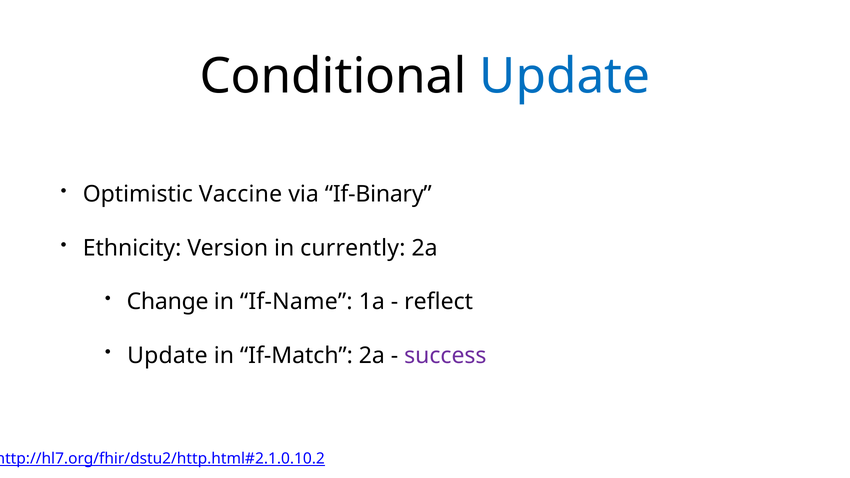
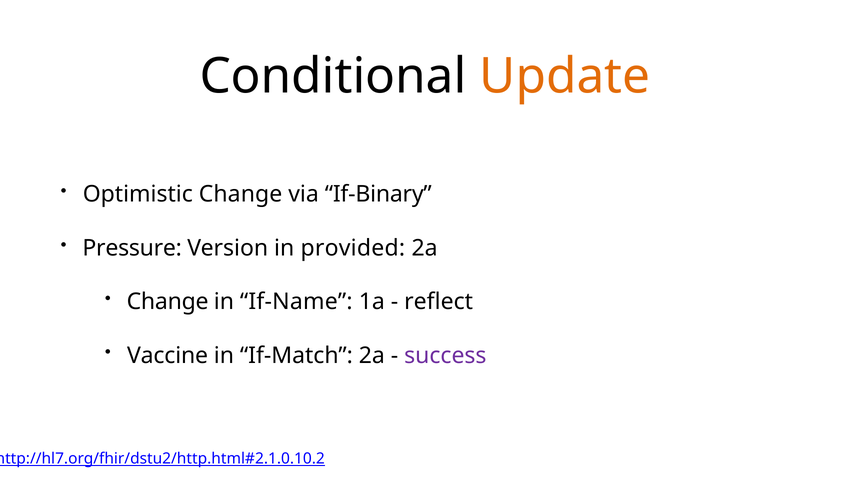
Update colour: blue -> orange (565, 77)
Optimistic Vaccine: Vaccine -> Change (241, 194)
Ethnicity: Ethnicity -> Pressure (132, 248)
currently: currently -> provided (353, 248)
Update: Update -> Vaccine (168, 356)
